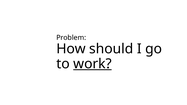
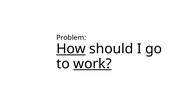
How underline: none -> present (71, 49)
